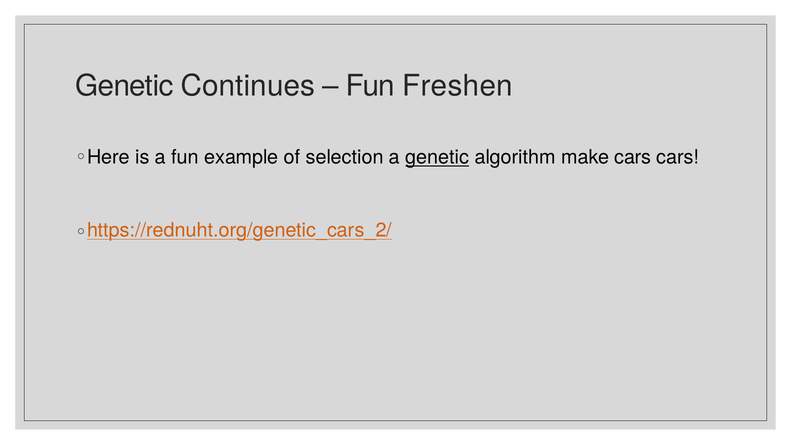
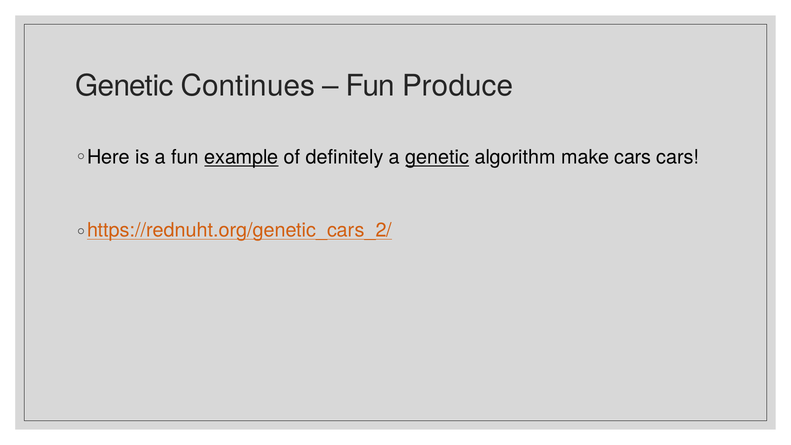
Freshen: Freshen -> Produce (458, 86)
example underline: none -> present (241, 157)
selection: selection -> definitely (345, 157)
